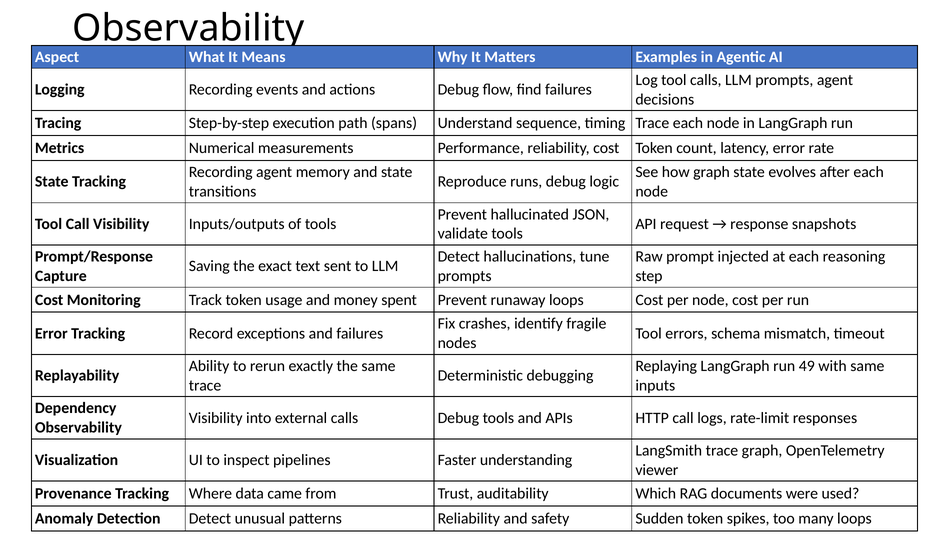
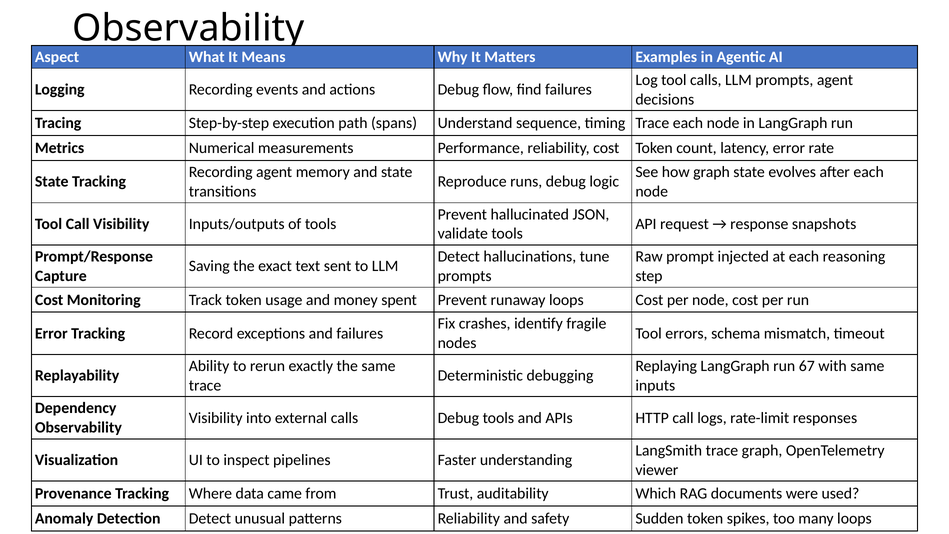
49: 49 -> 67 (807, 366)
